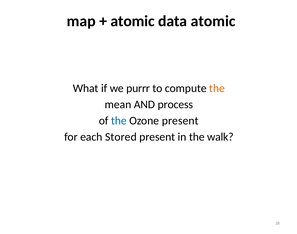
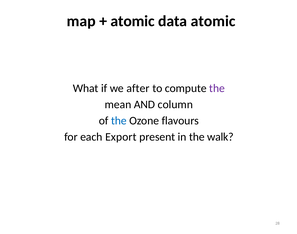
purrr: purrr -> after (138, 88)
the colour: orange -> purple (217, 88)
process: process -> column (175, 104)
Ozone present: present -> flavours (180, 121)
Stored: Stored -> Export (121, 137)
